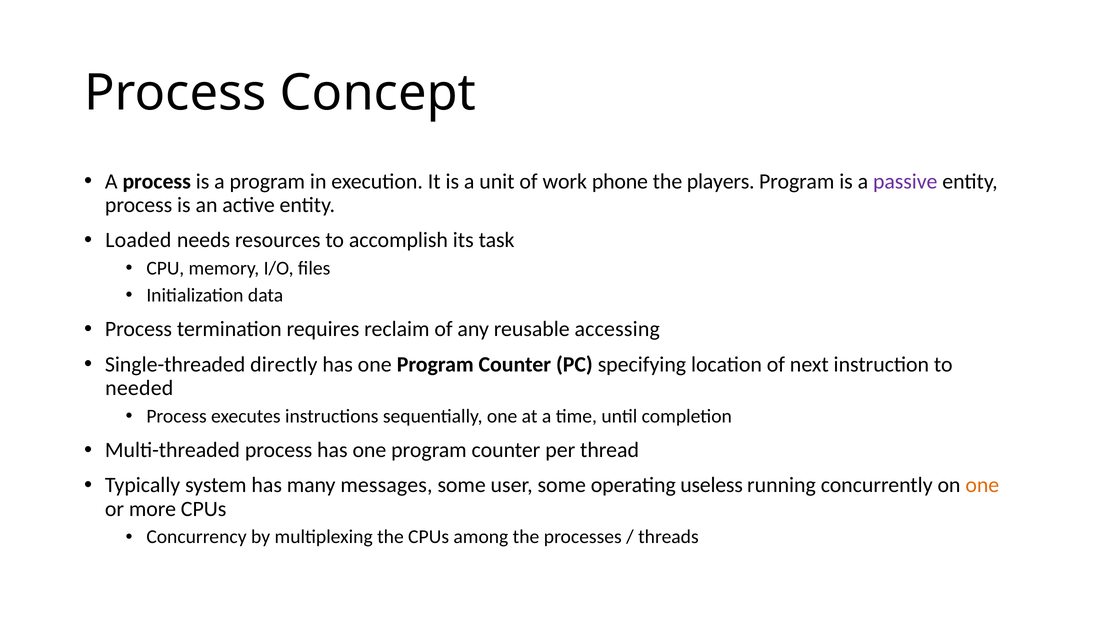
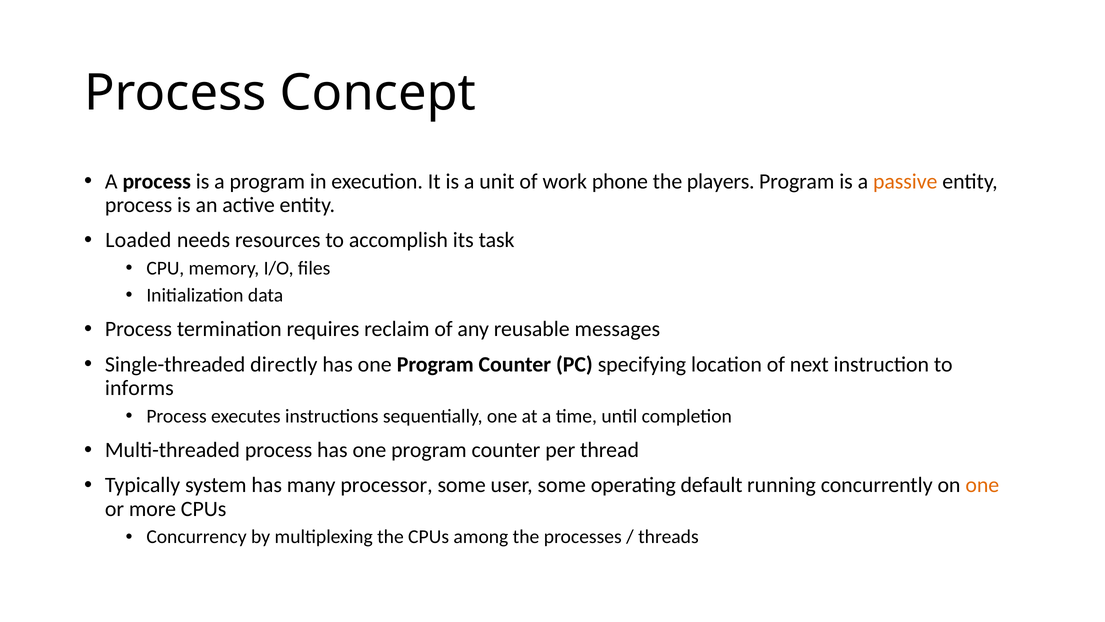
passive colour: purple -> orange (905, 181)
accessing: accessing -> messages (617, 329)
needed: needed -> informs (139, 388)
messages: messages -> processor (386, 485)
useless: useless -> default (712, 485)
